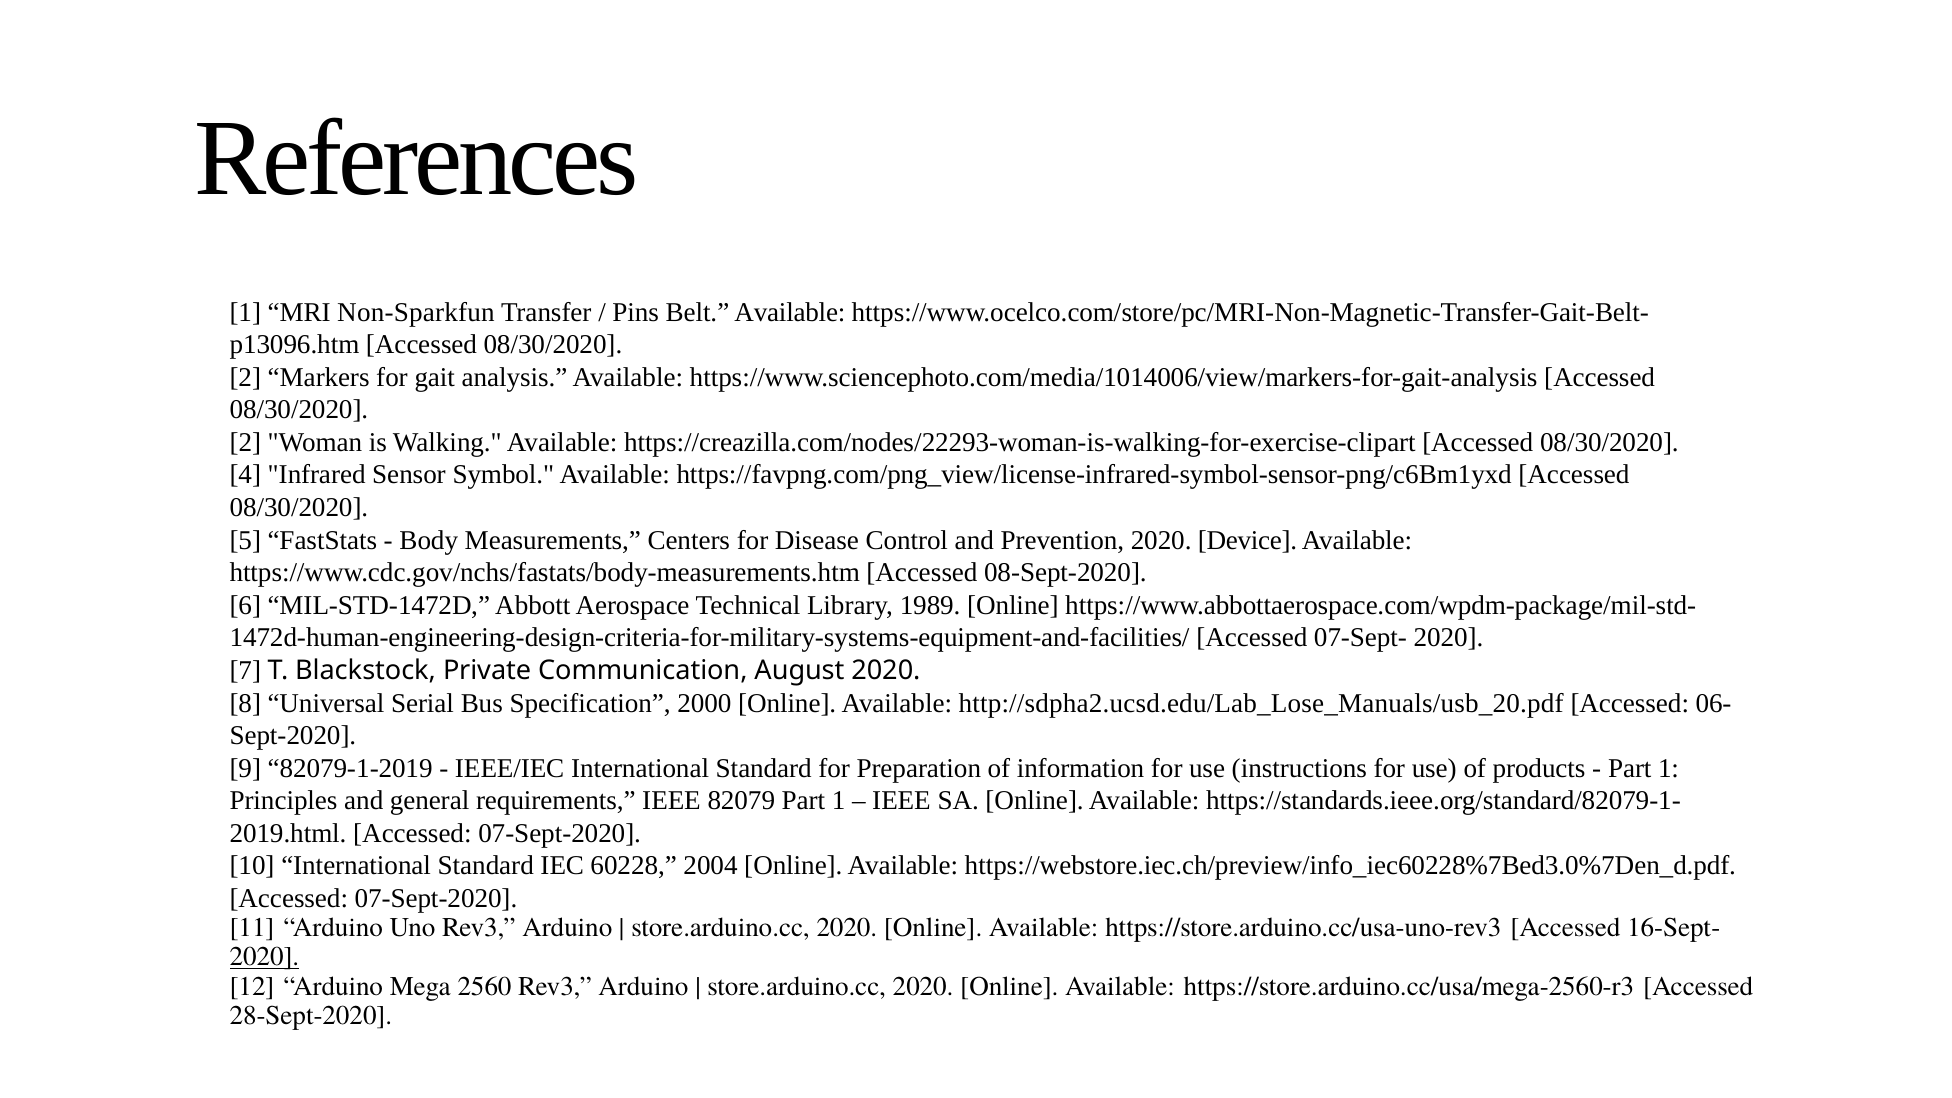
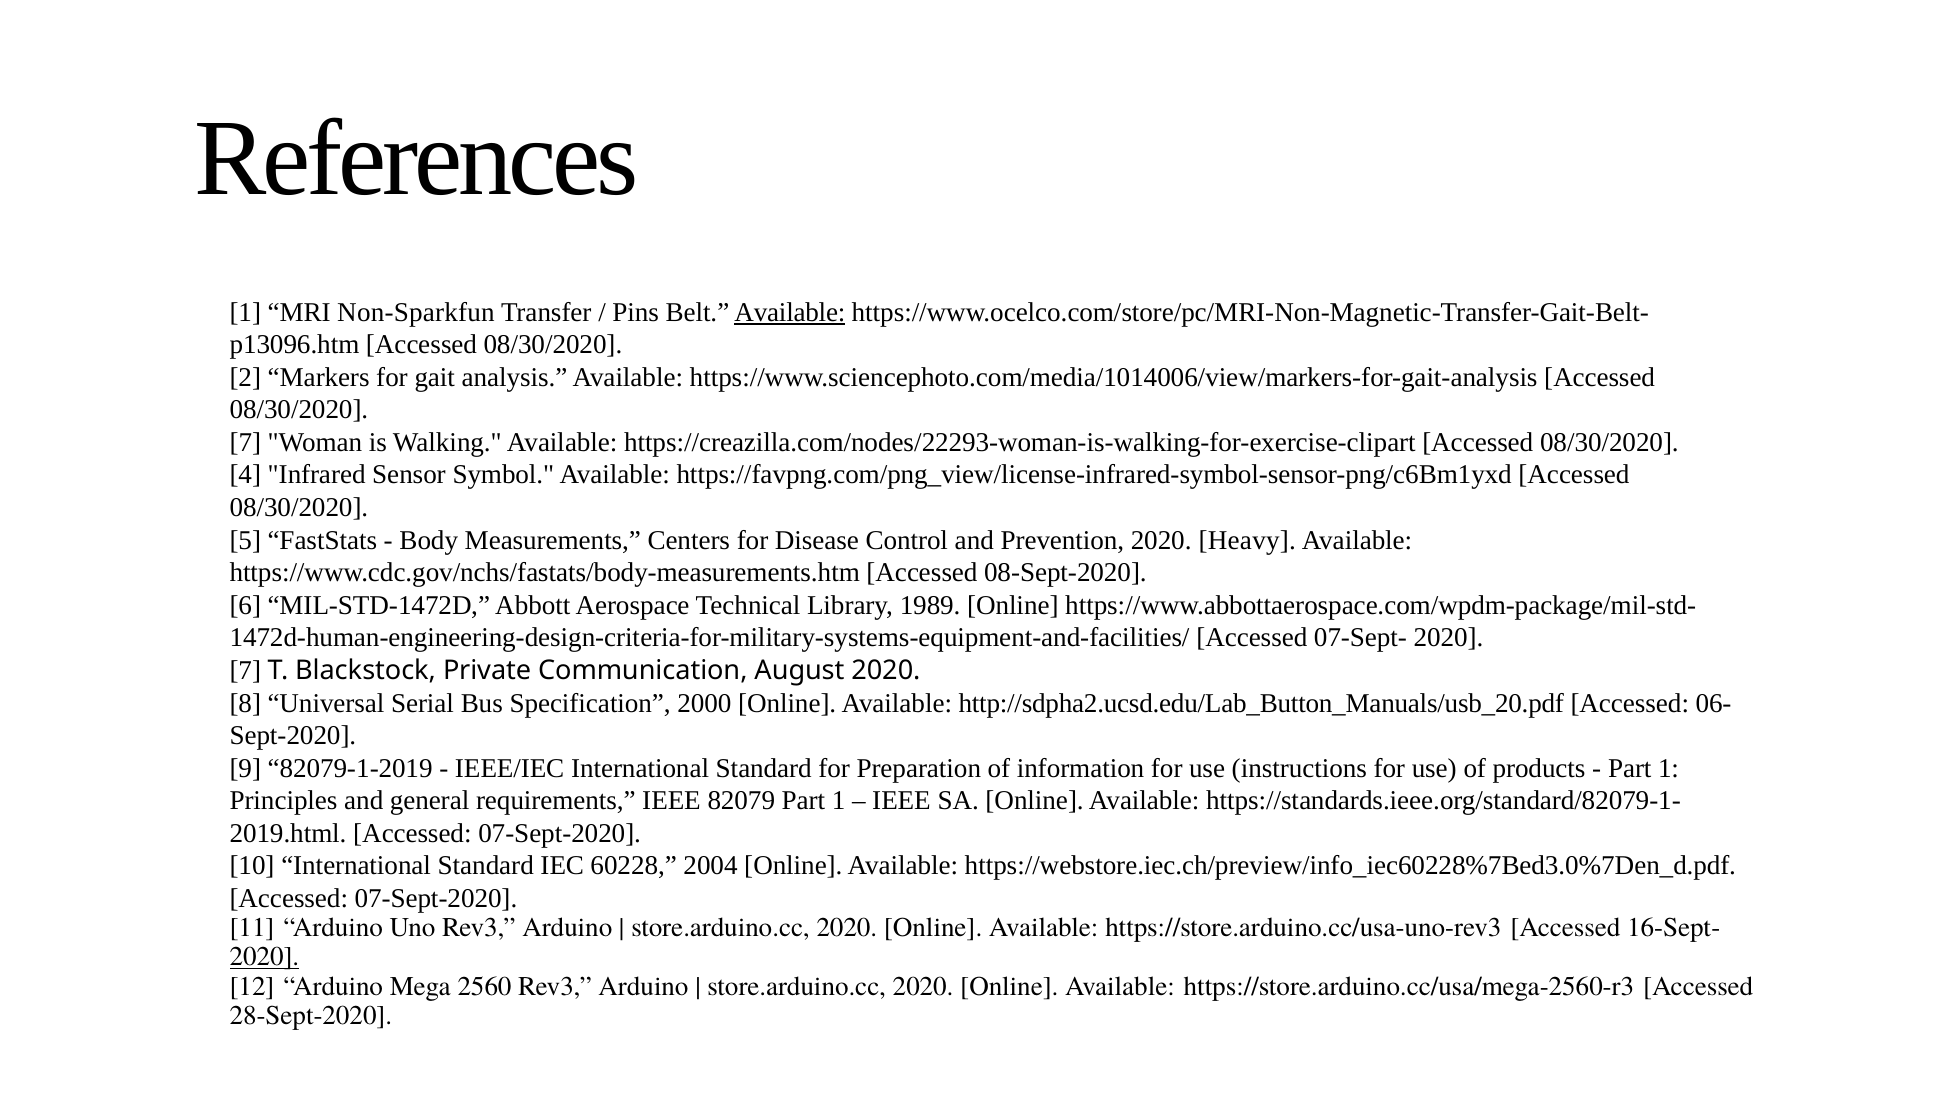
Available underline: none -> present (790, 312)
2: 2 -> 7 (245, 442)
Device: Device -> Heavy (1247, 540)
http://sdpha2.ucsd.edu/Lab_Lose_Manuals/usb_20.pdf: http://sdpha2.ucsd.edu/Lab_Lose_Manuals/usb_20.pdf -> http://sdpha2.ucsd.edu/Lab_Button_Manuals/usb_20.pdf (1261, 703)
